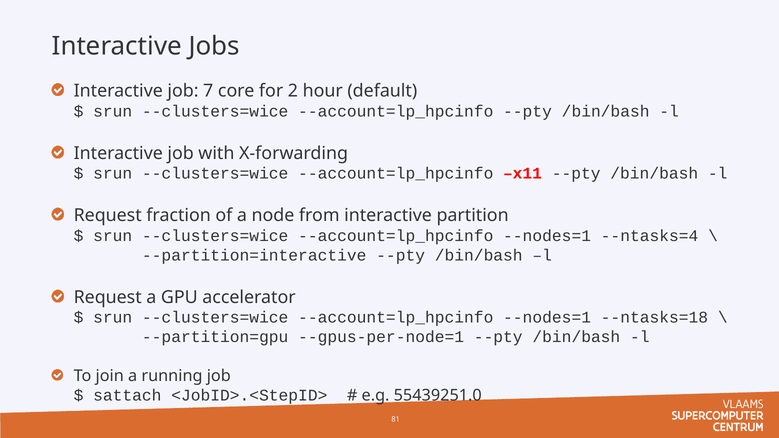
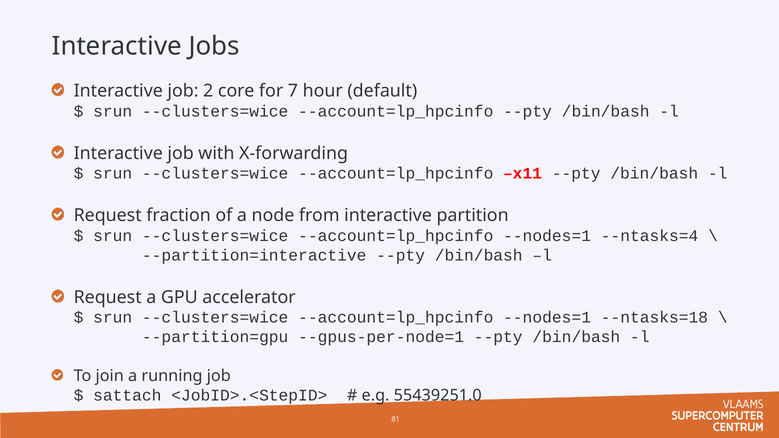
7: 7 -> 2 (208, 91)
2: 2 -> 7 (293, 91)
